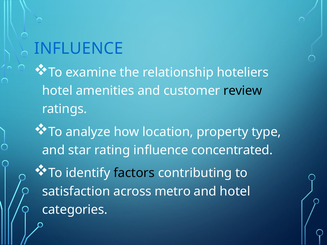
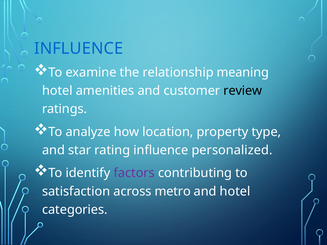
hoteliers: hoteliers -> meaning (243, 73)
concentrated: concentrated -> personalized (232, 150)
factors colour: black -> purple (134, 173)
